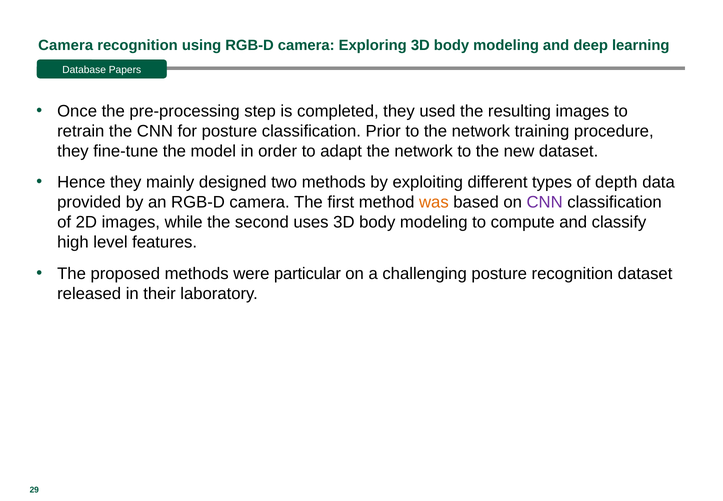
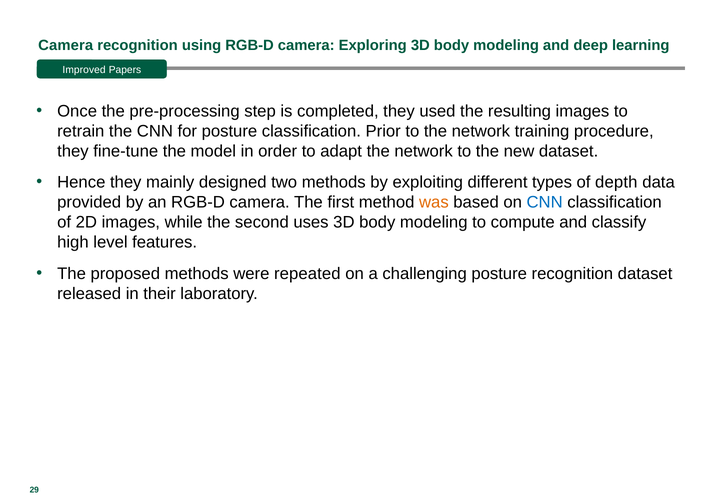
Database: Database -> Improved (84, 70)
CNN colour: purple -> blue (545, 202)
particular: particular -> repeated (307, 273)
